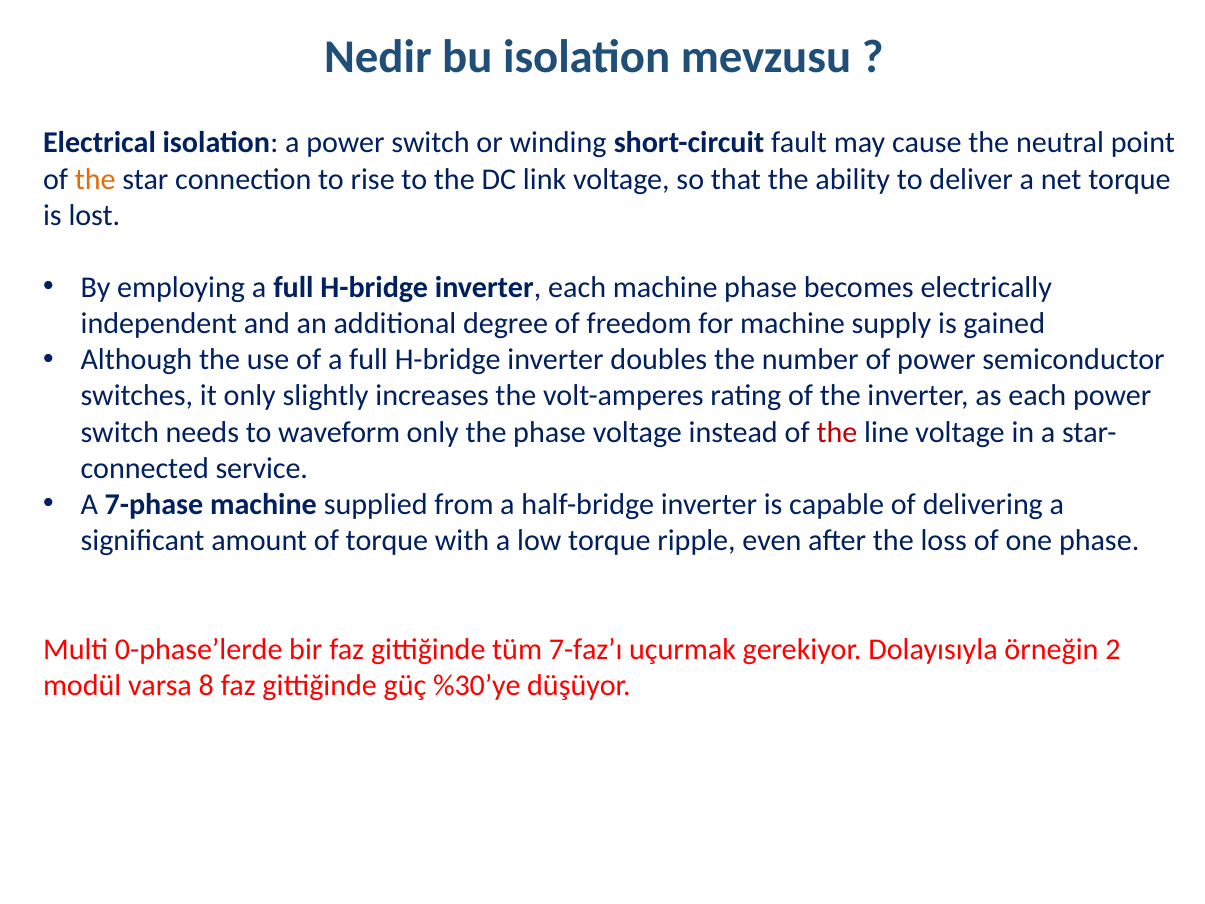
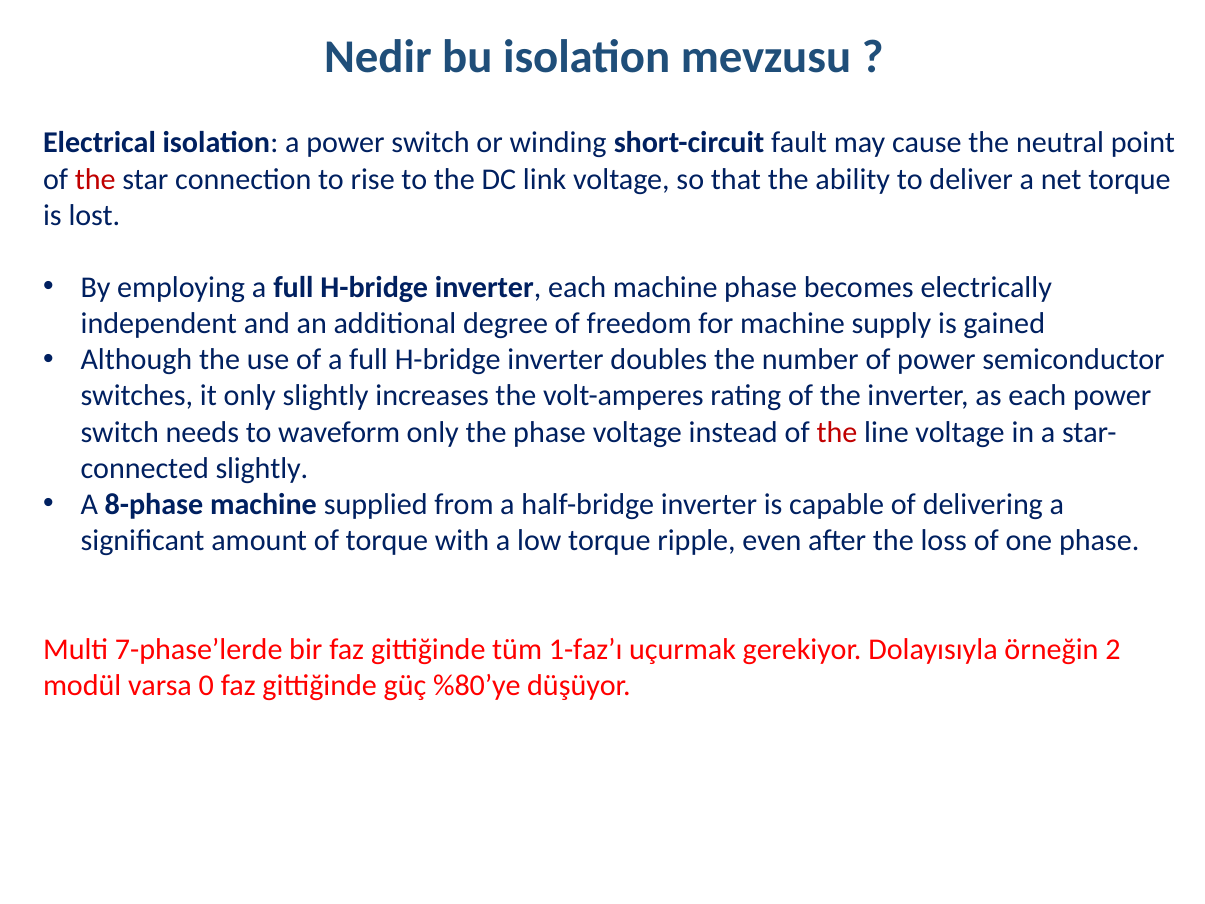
the colour: orange -> red (95, 179)
service: service -> slightly (262, 468)
7-phase: 7-phase -> 8-phase (154, 504)
0-phase’lerde: 0-phase’lerde -> 7-phase’lerde (199, 649)
7-faz’ı: 7-faz’ı -> 1-faz’ı (586, 649)
8: 8 -> 0 (206, 685)
%30’ye: %30’ye -> %80’ye (477, 685)
